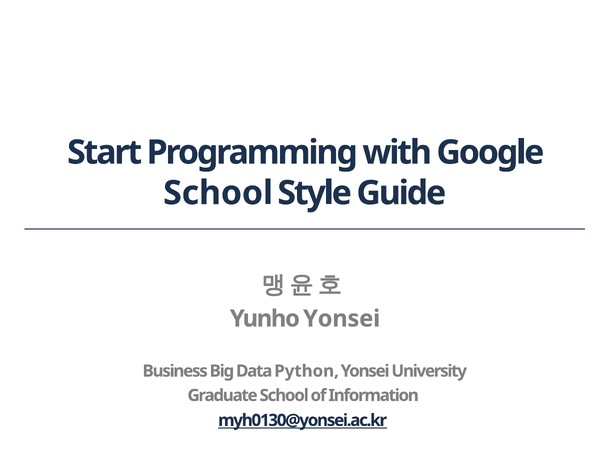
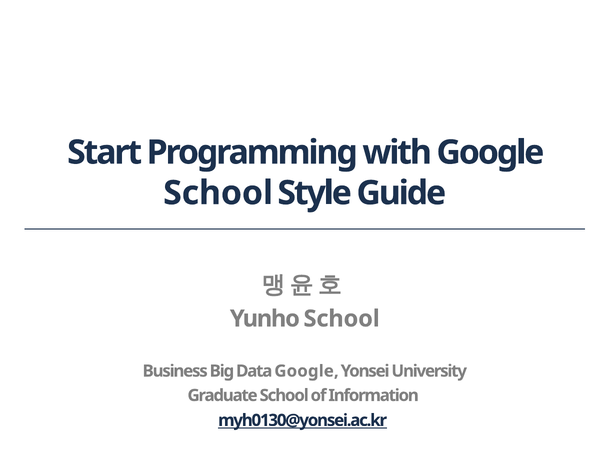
Yunho Yonsei: Yonsei -> School (342, 319)
Data Python: Python -> Google (307, 371)
